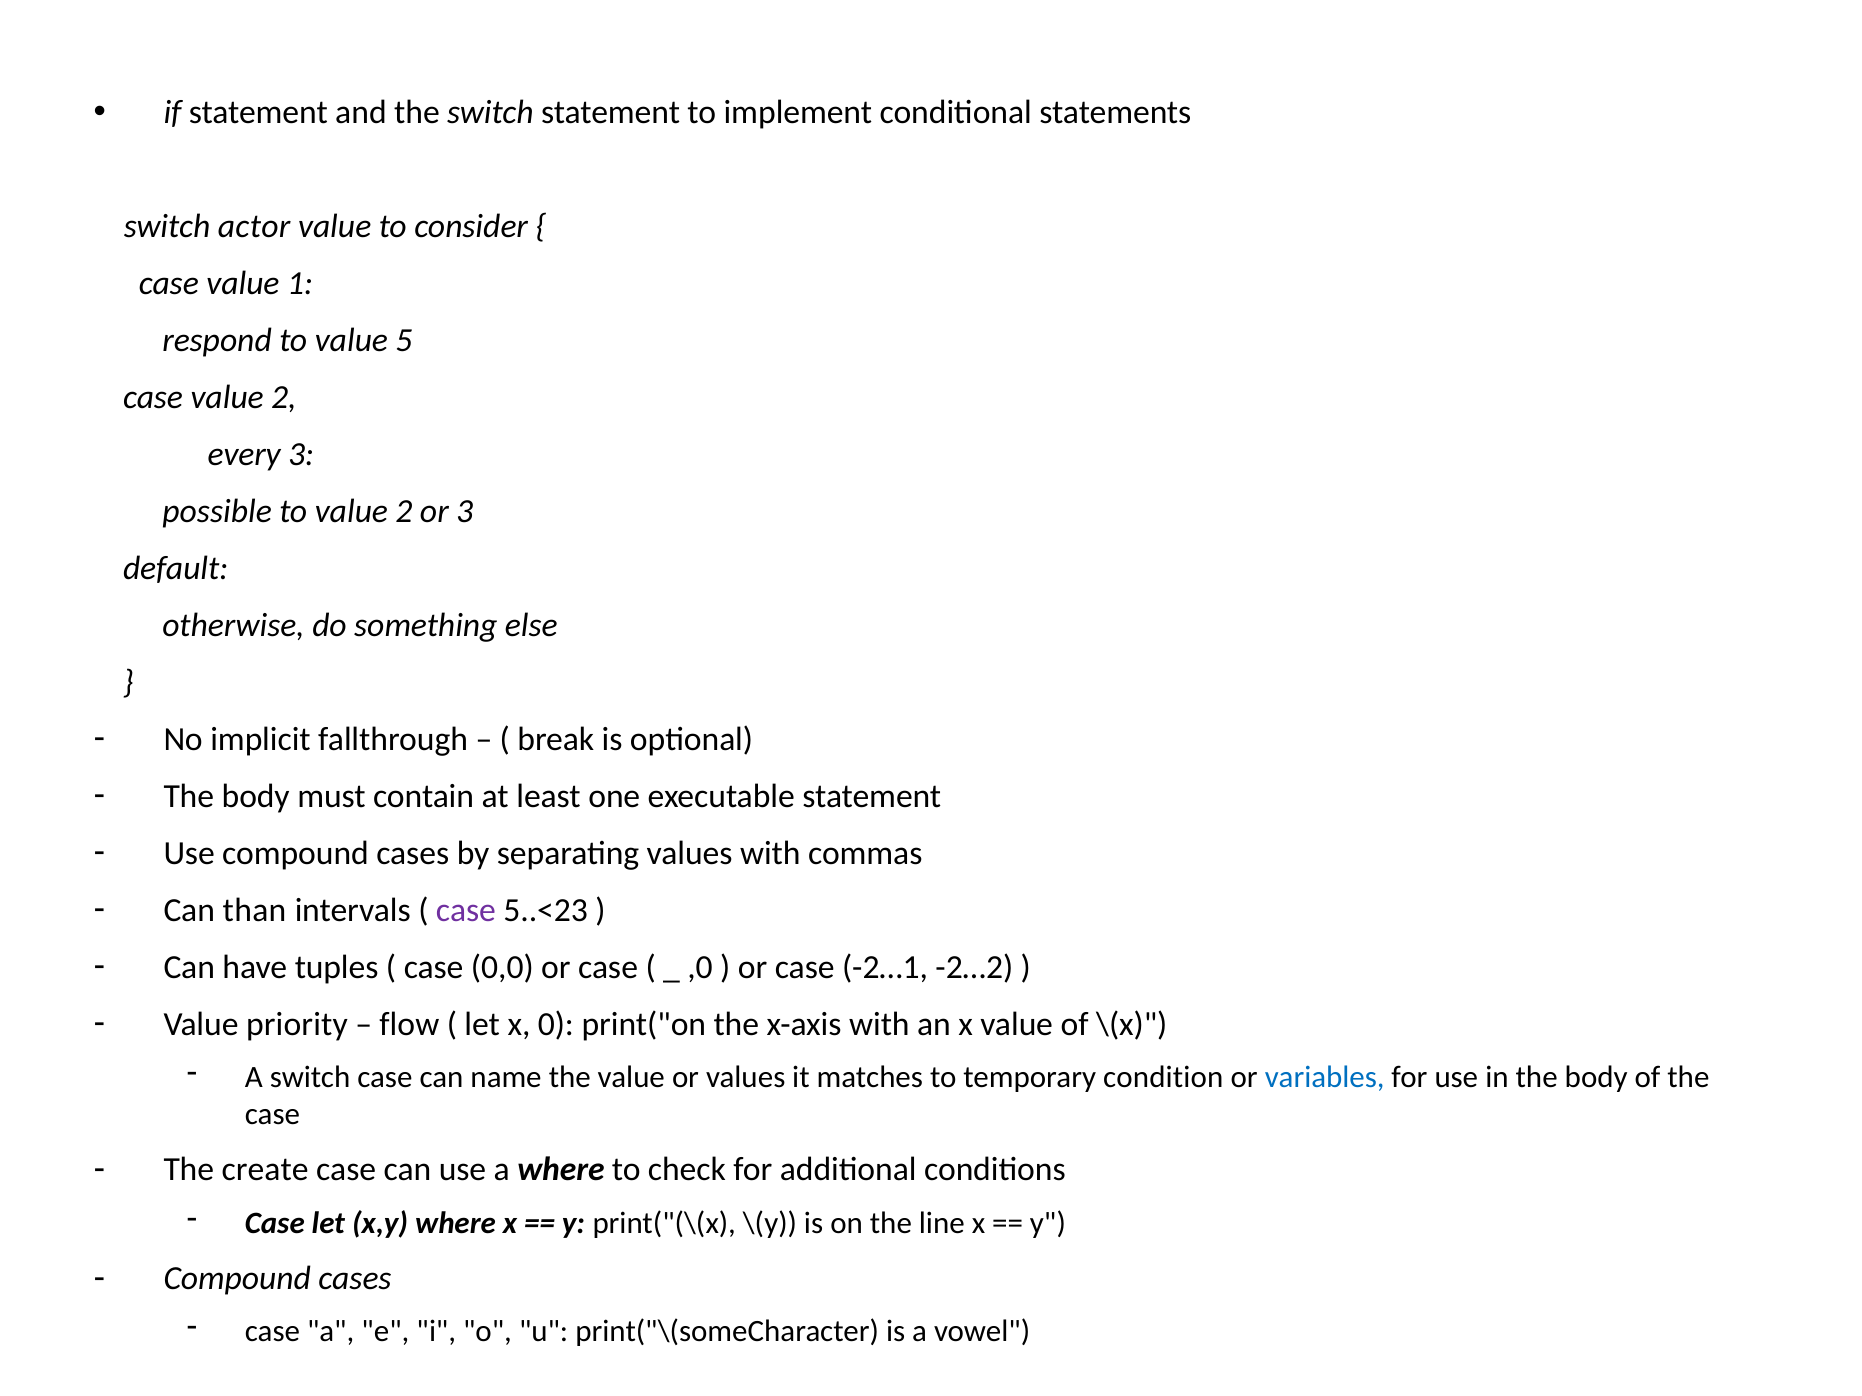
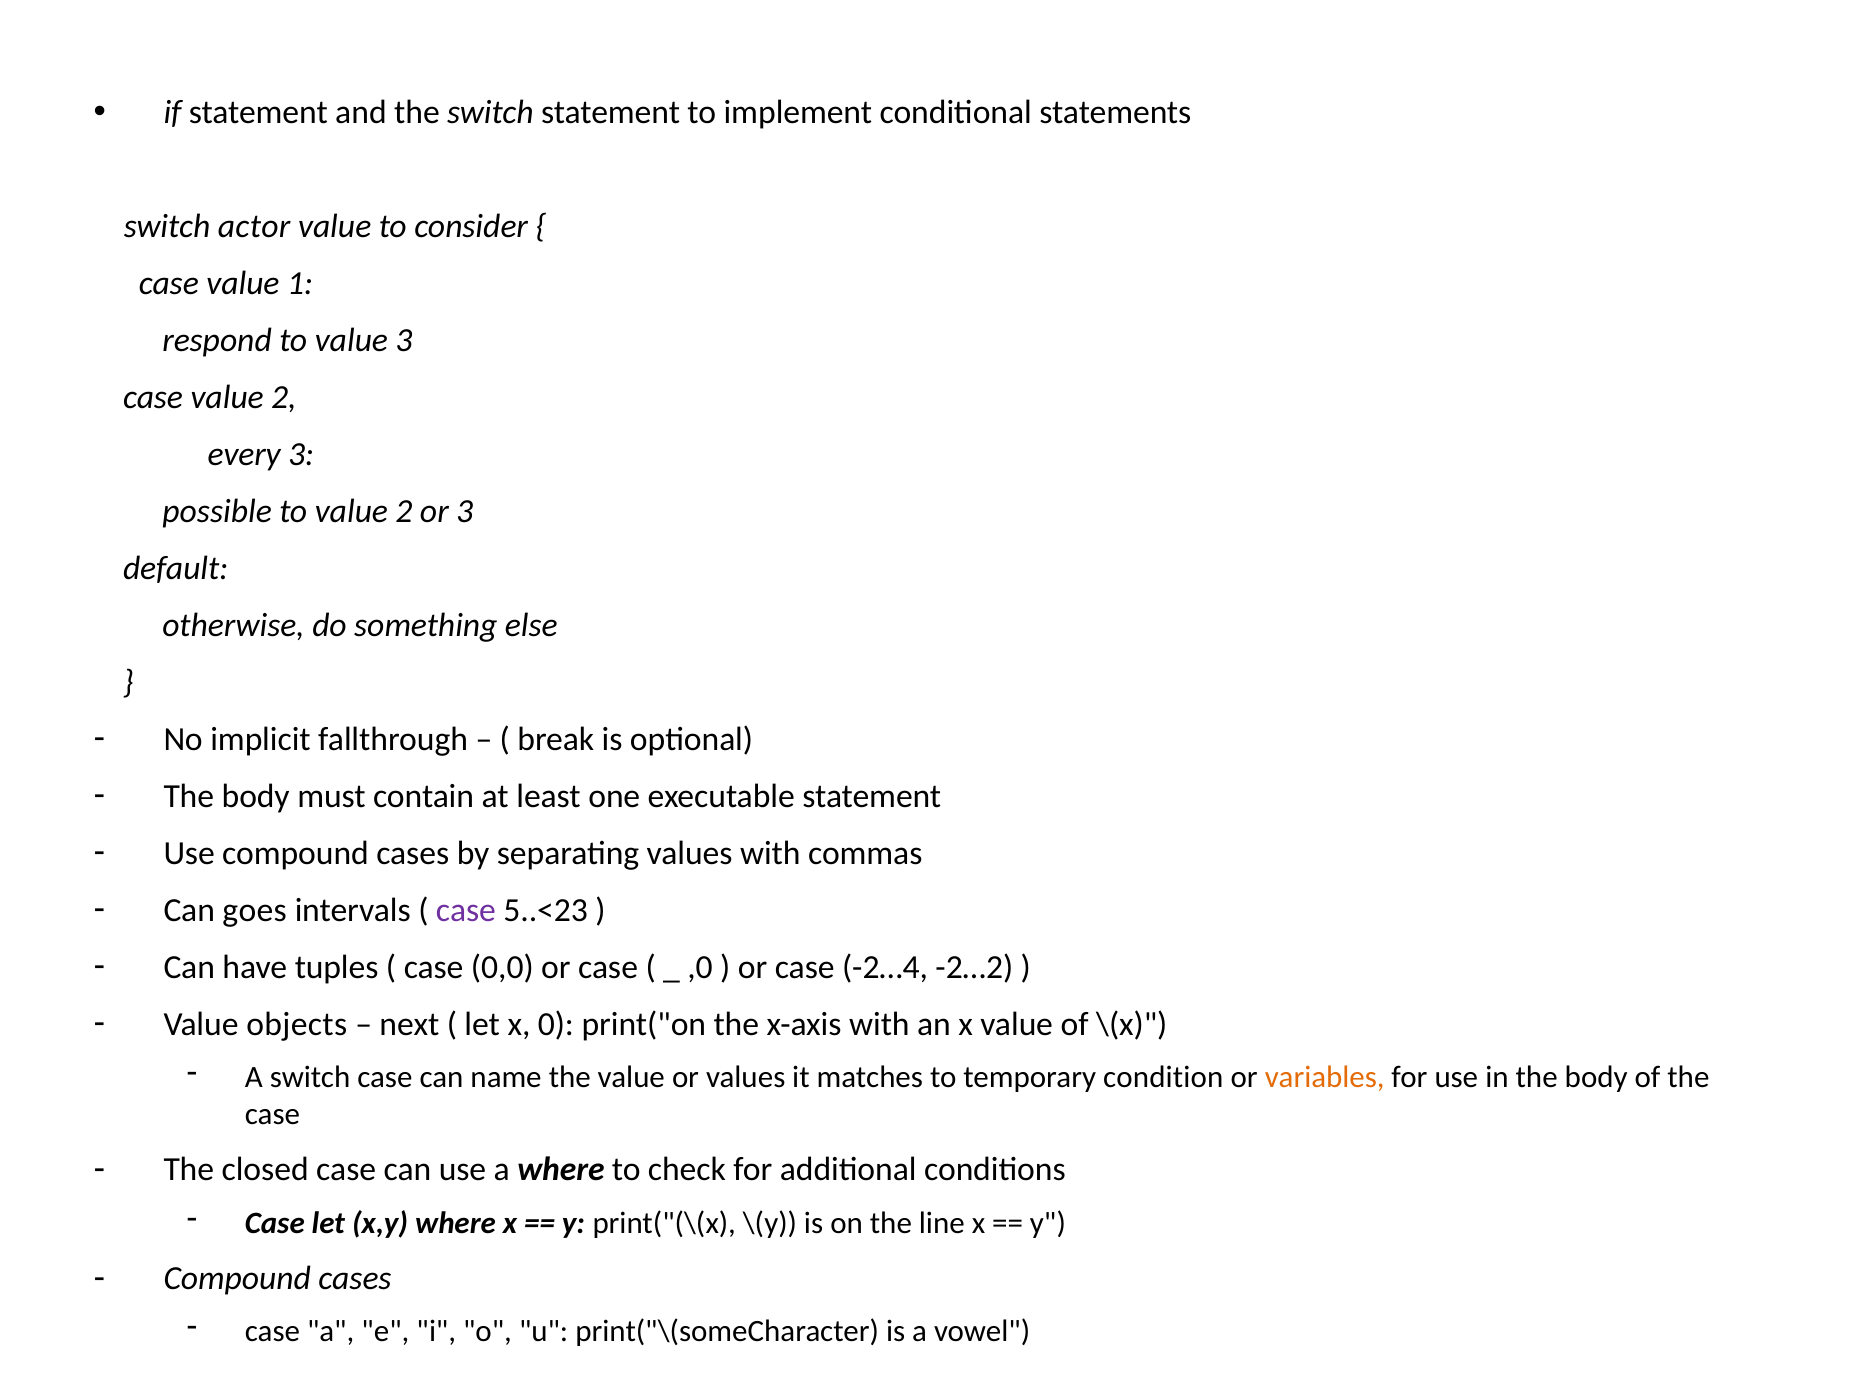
value 5: 5 -> 3 (404, 341)
than: than -> goes (255, 910)
-2…1: -2…1 -> -2…4 (885, 967)
priority: priority -> objects (297, 1024)
flow: flow -> next (409, 1024)
variables colour: blue -> orange (1325, 1077)
create: create -> closed (265, 1170)
